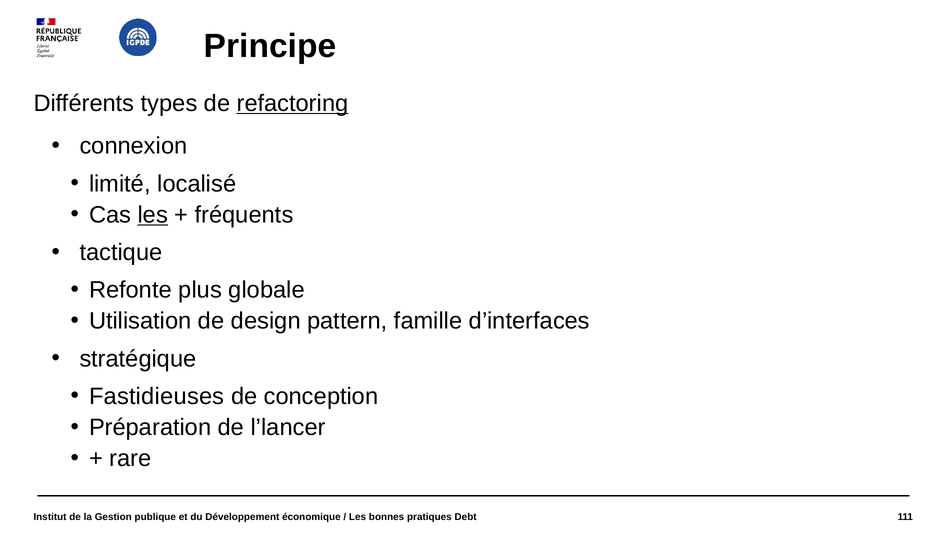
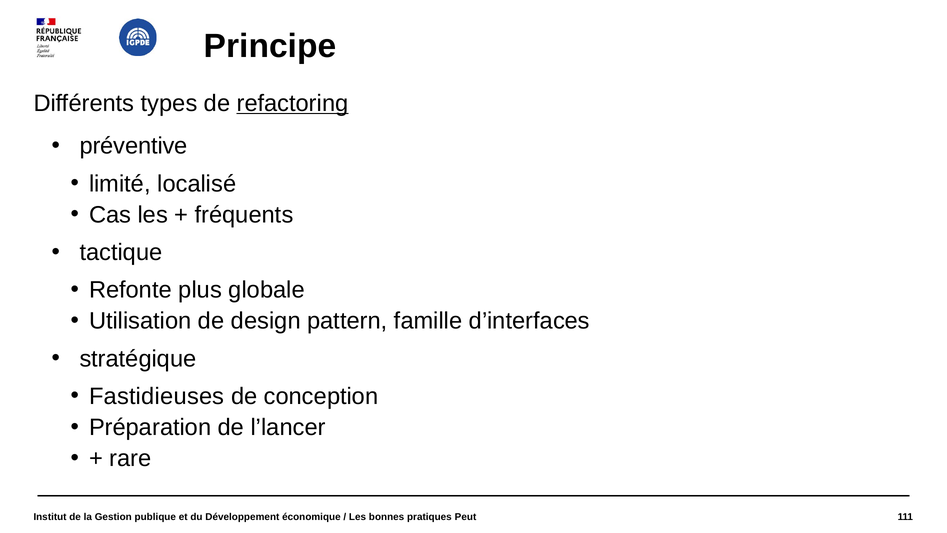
connexion: connexion -> préventive (134, 146)
les underline: present -> none (153, 215)
Debt: Debt -> Peut (466, 517)
